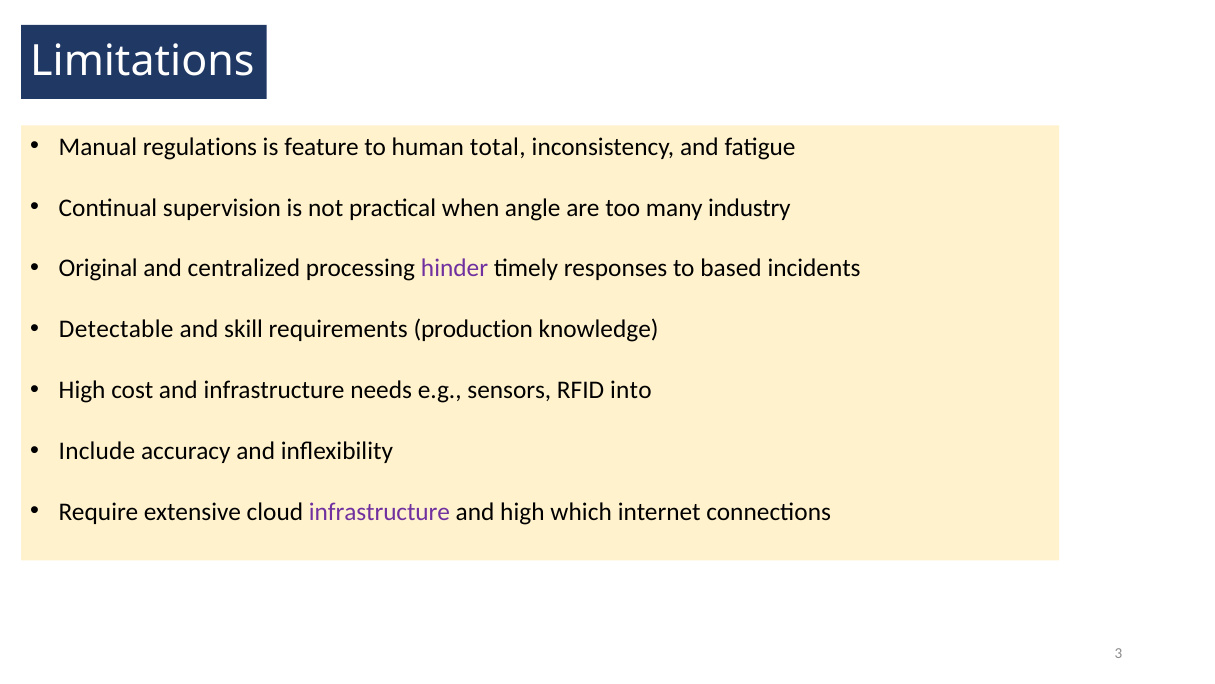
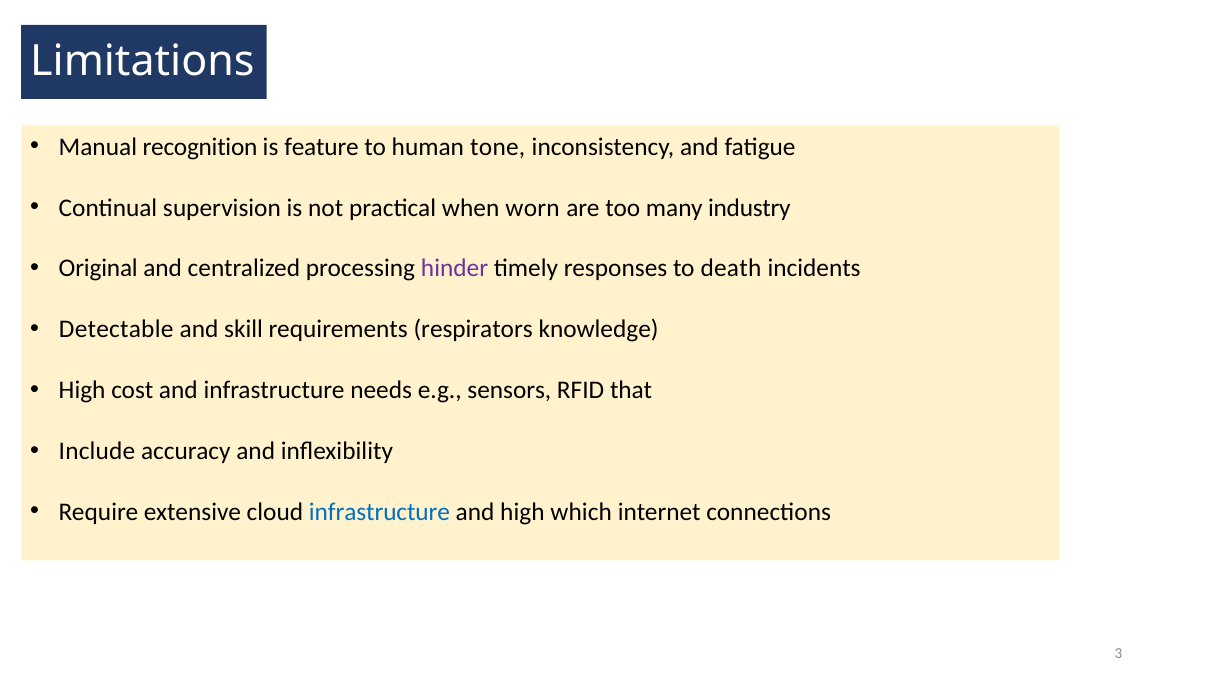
regulations: regulations -> recognition (200, 147)
total: total -> tone (498, 147)
angle: angle -> worn (533, 208)
based: based -> death (731, 268)
production: production -> respirators (473, 329)
into: into -> that (631, 390)
infrastructure colour: purple -> blue (379, 511)
